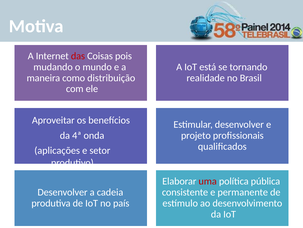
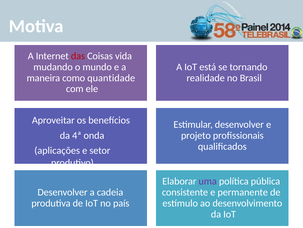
pois: pois -> vida (124, 56)
distribuição: distribuição -> quantidade (111, 78)
uma colour: red -> purple (208, 181)
